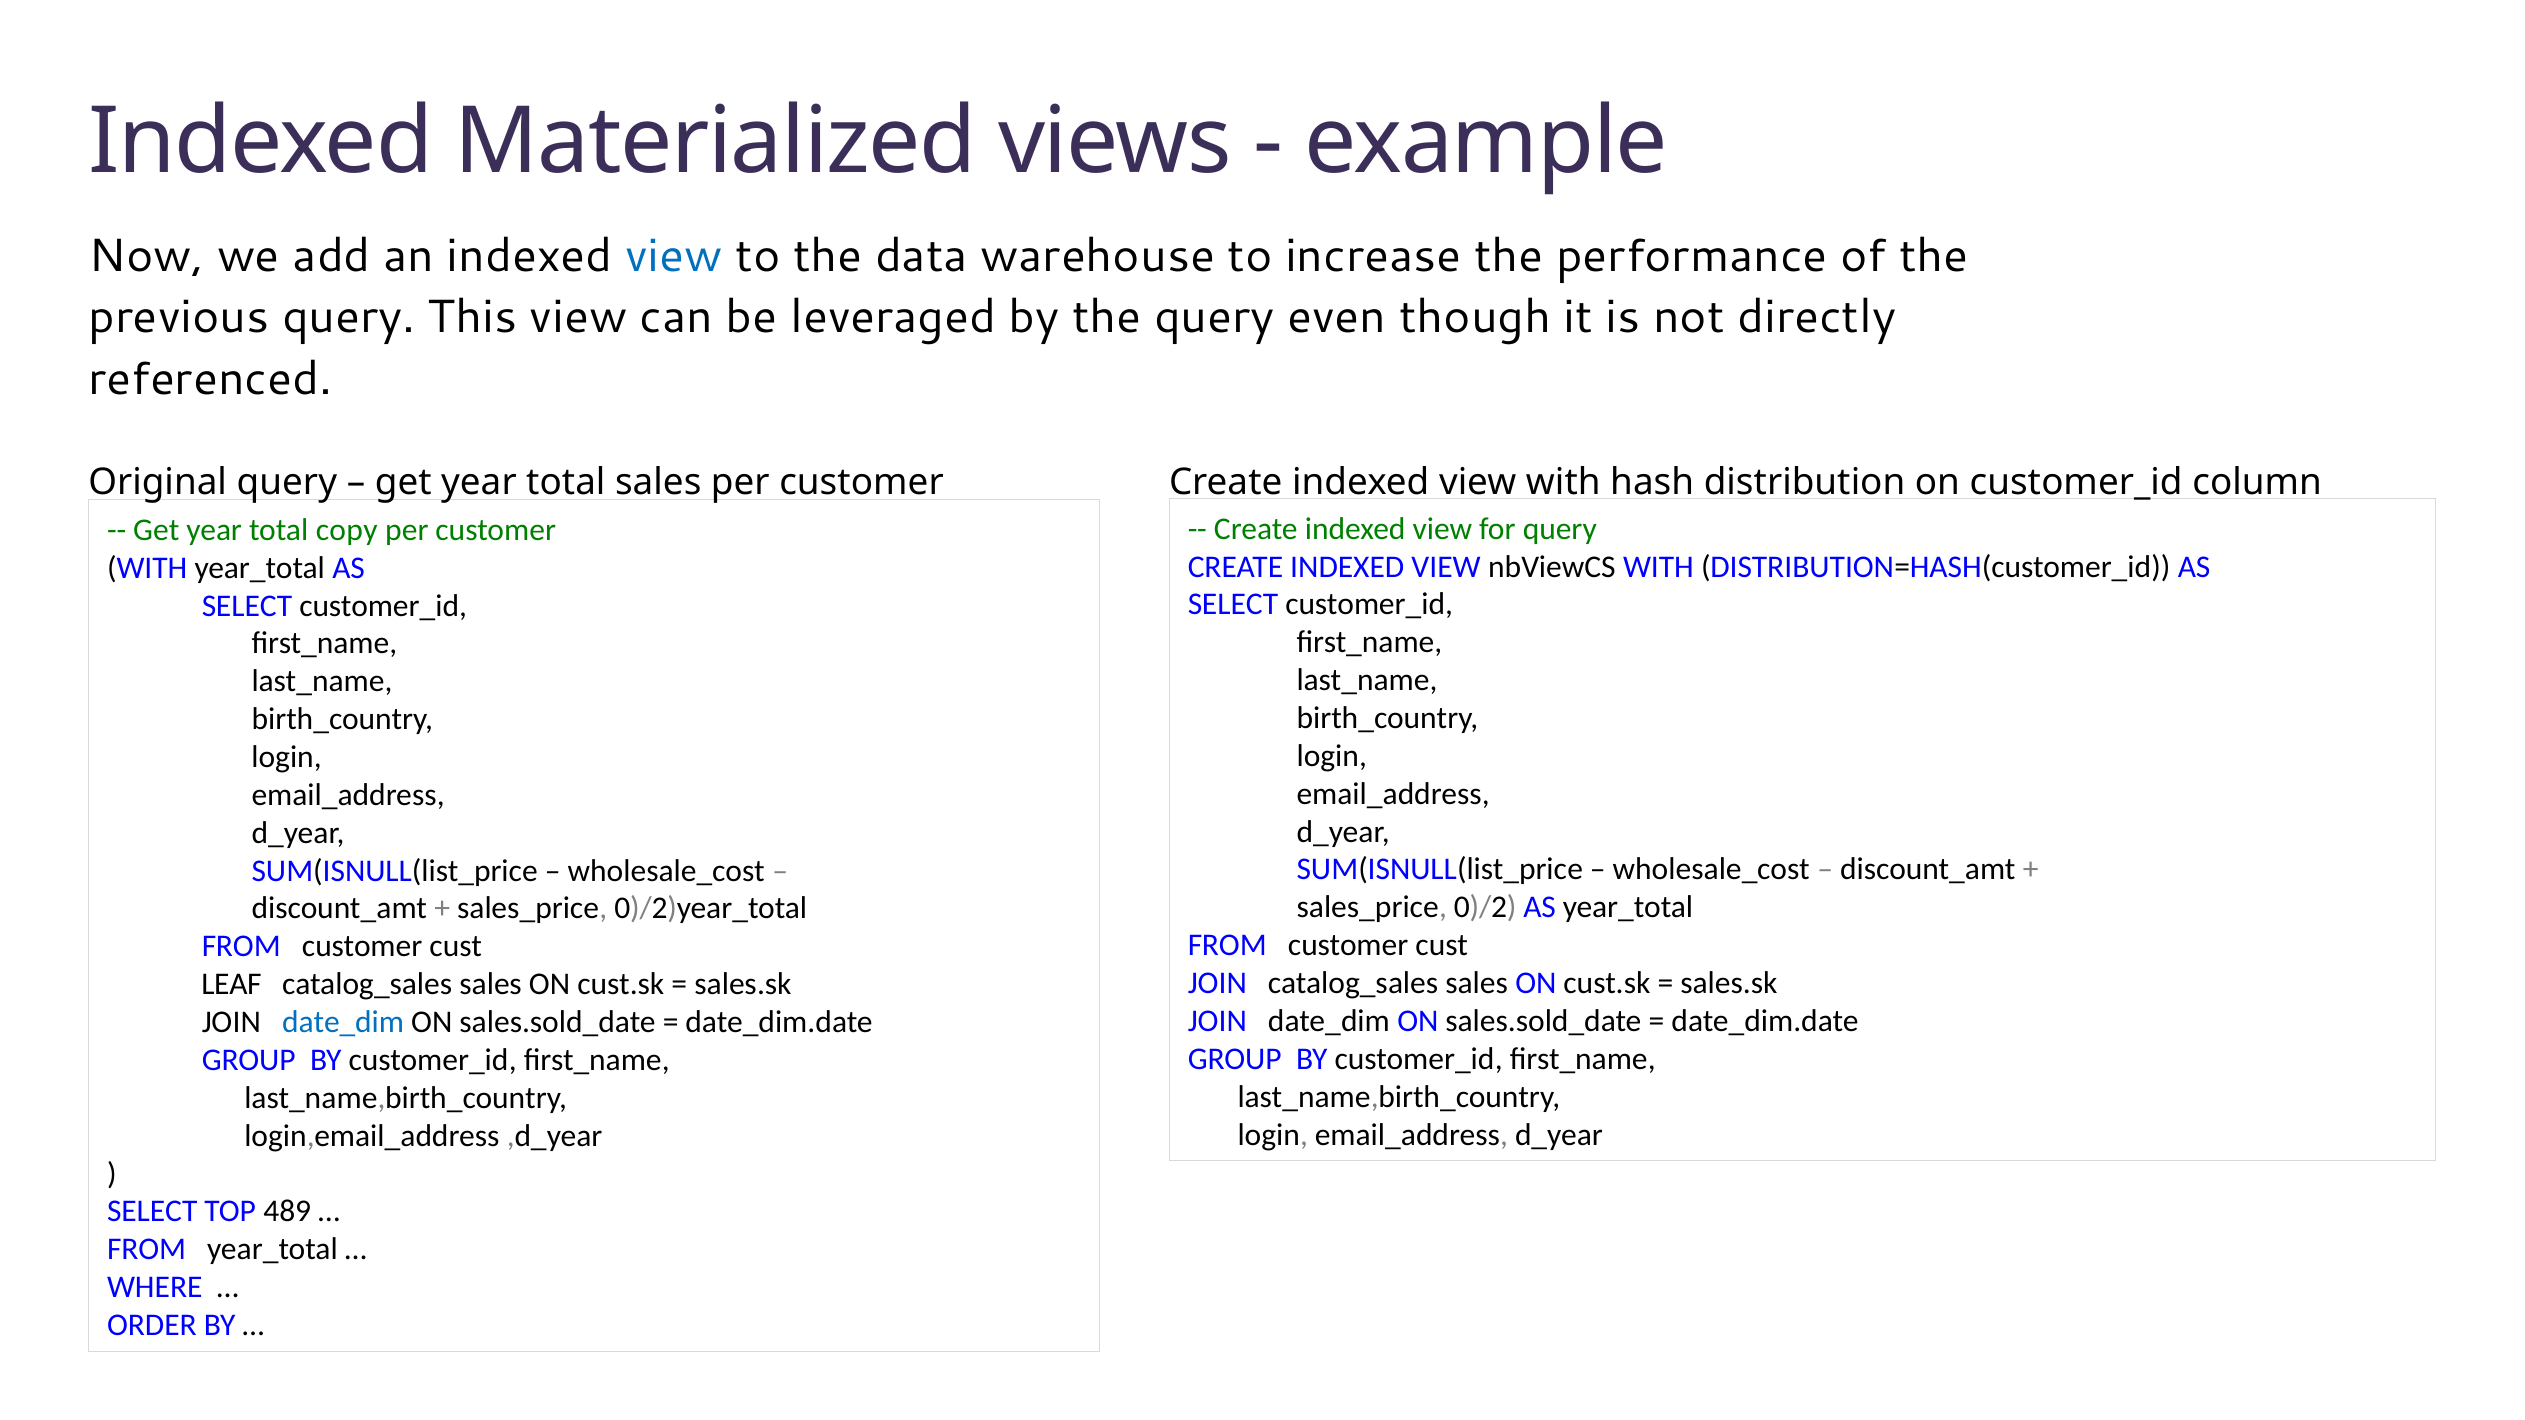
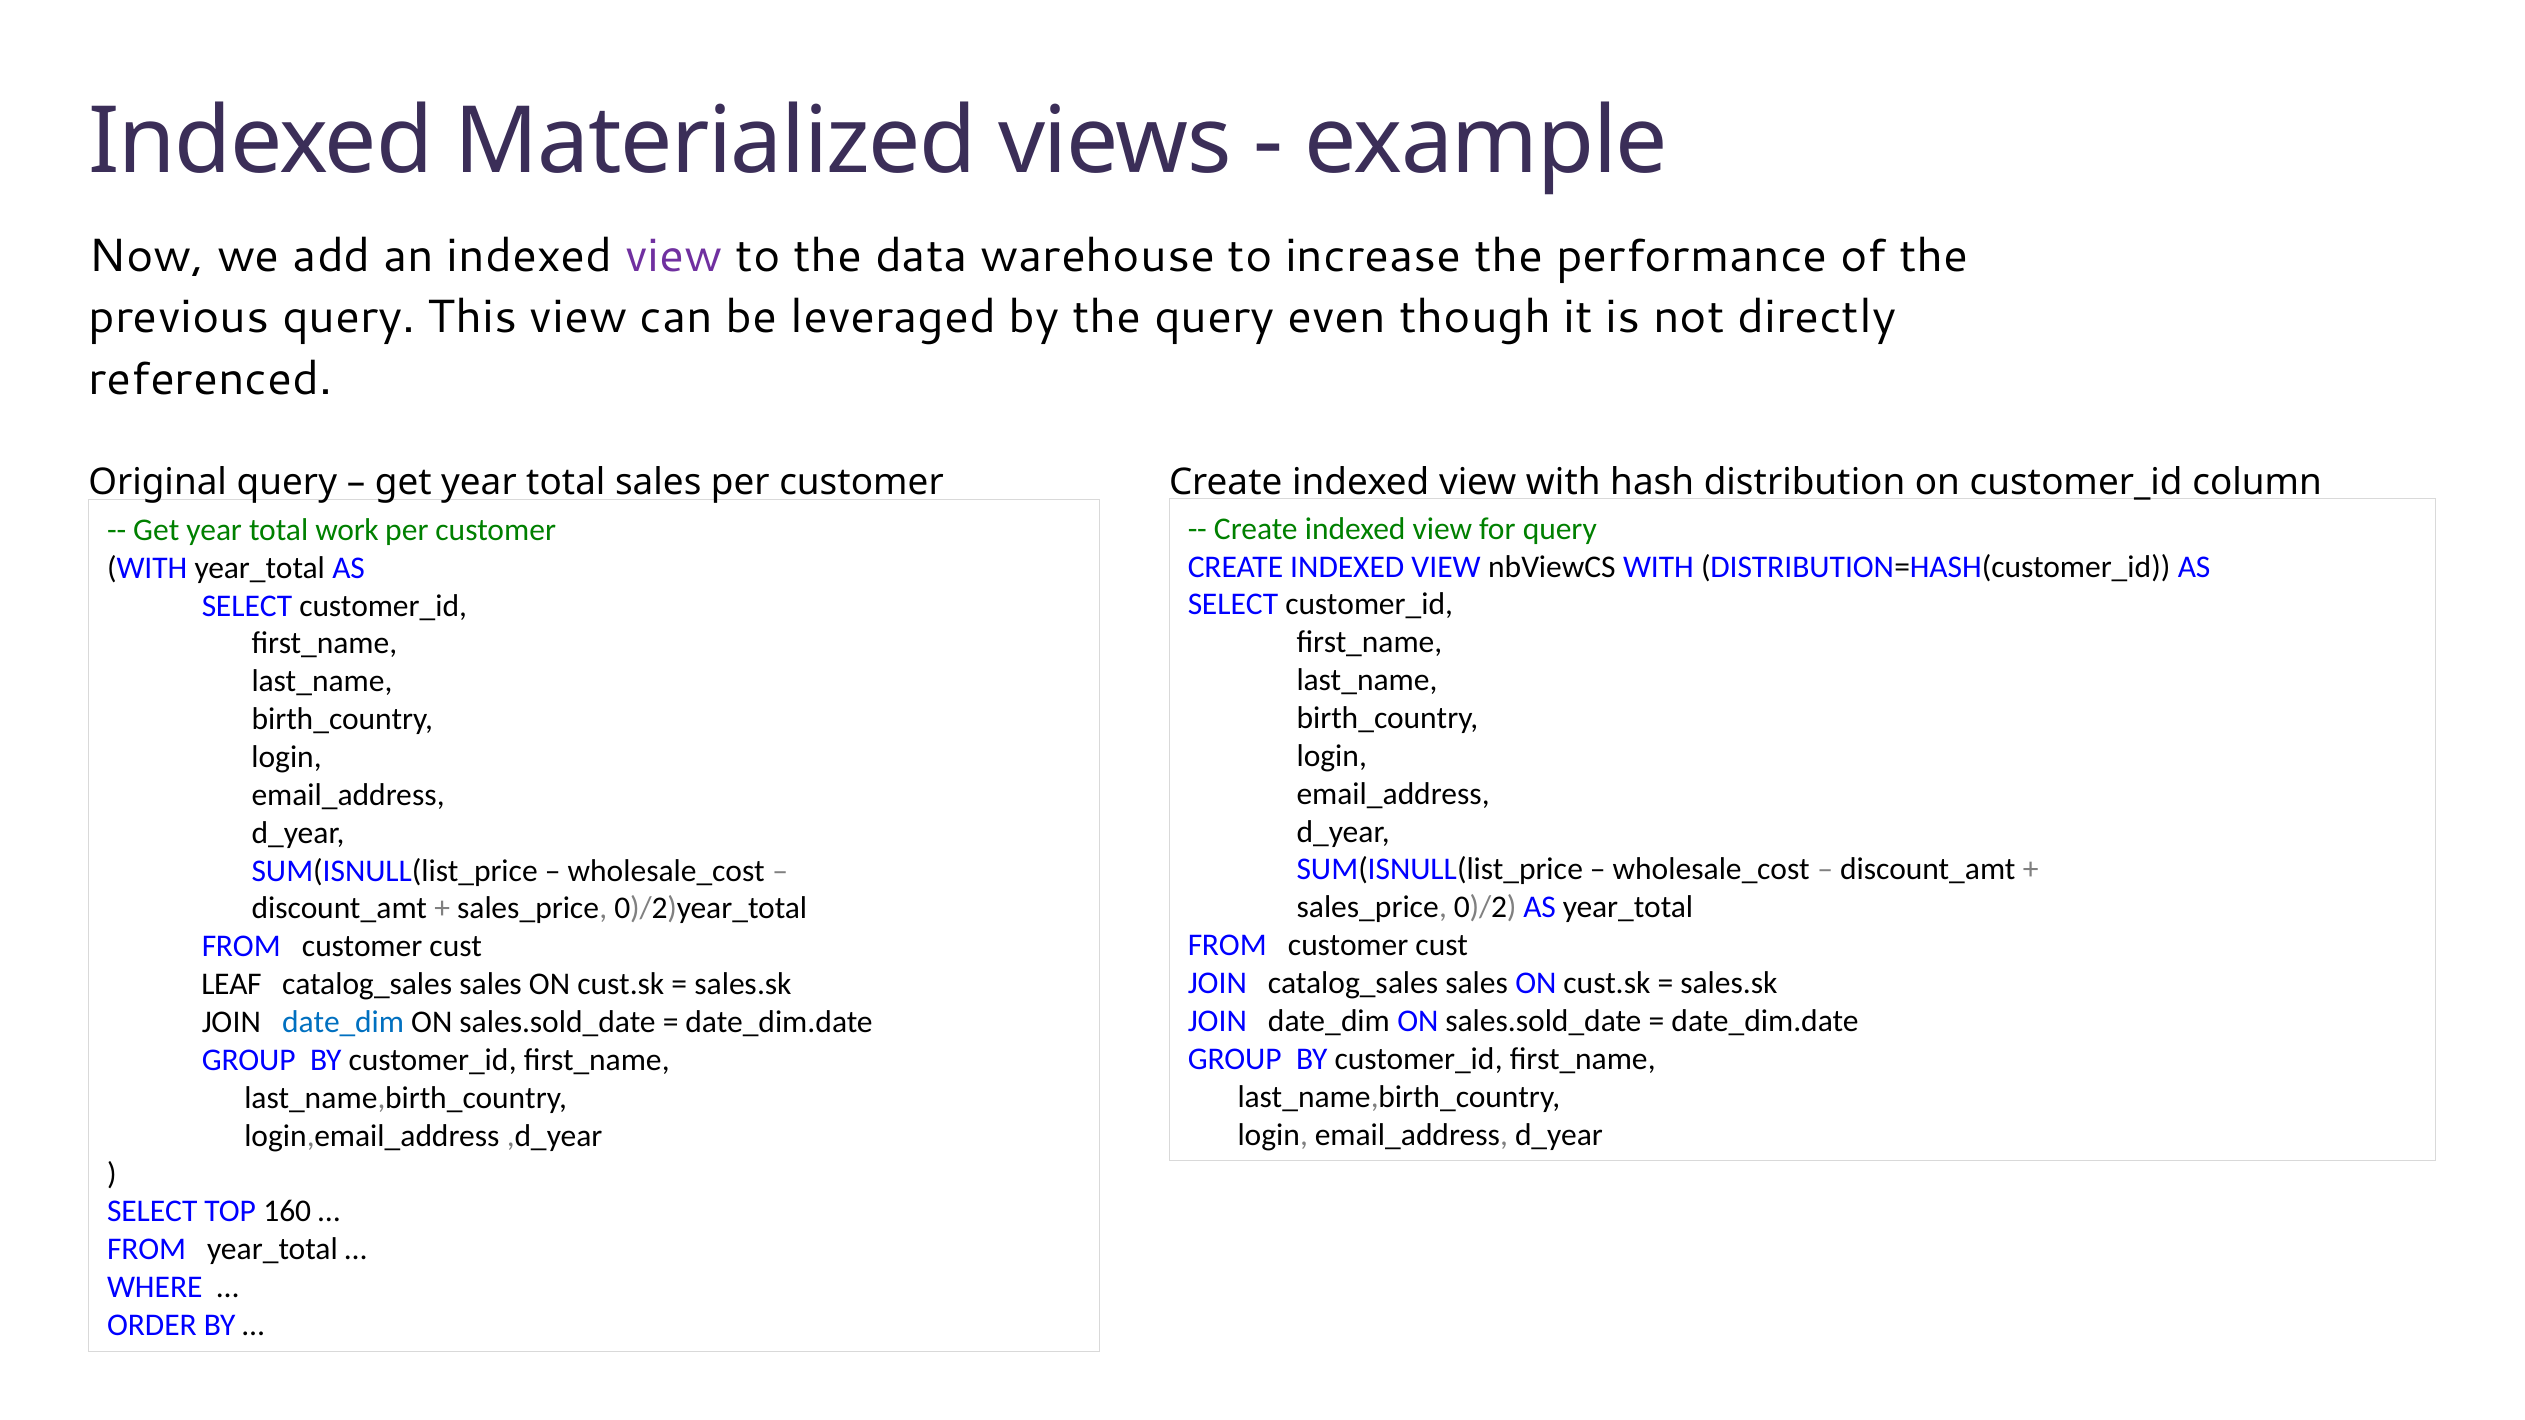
view colour: blue -> purple (674, 256)
copy: copy -> work (347, 530)
489: 489 -> 160 (287, 1212)
